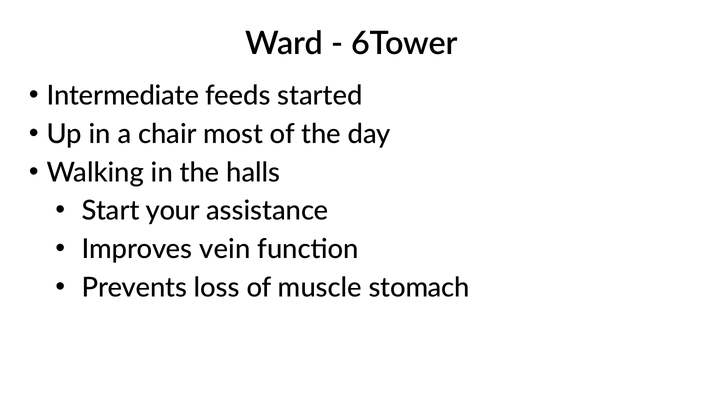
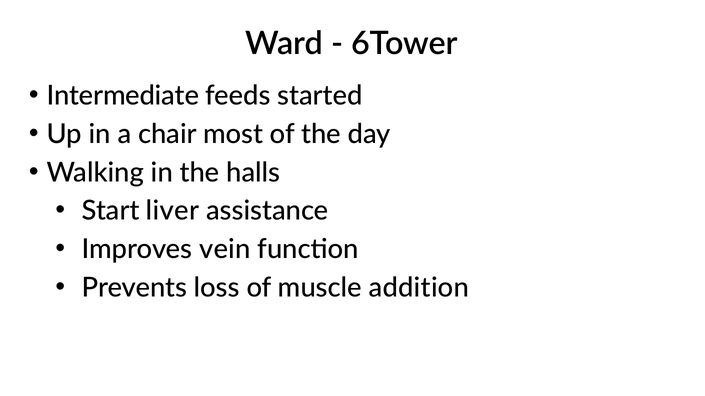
your: your -> liver (173, 211)
stomach: stomach -> addition (419, 288)
